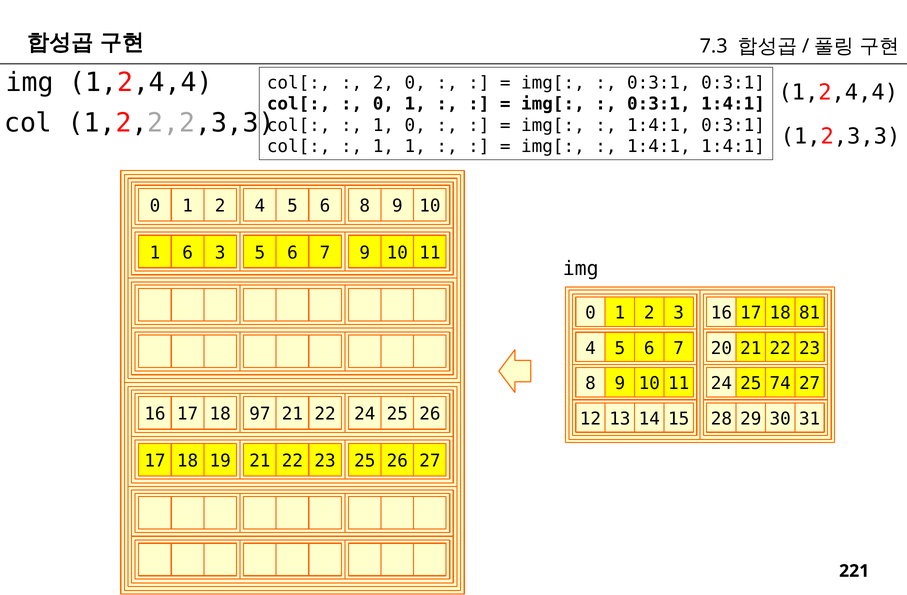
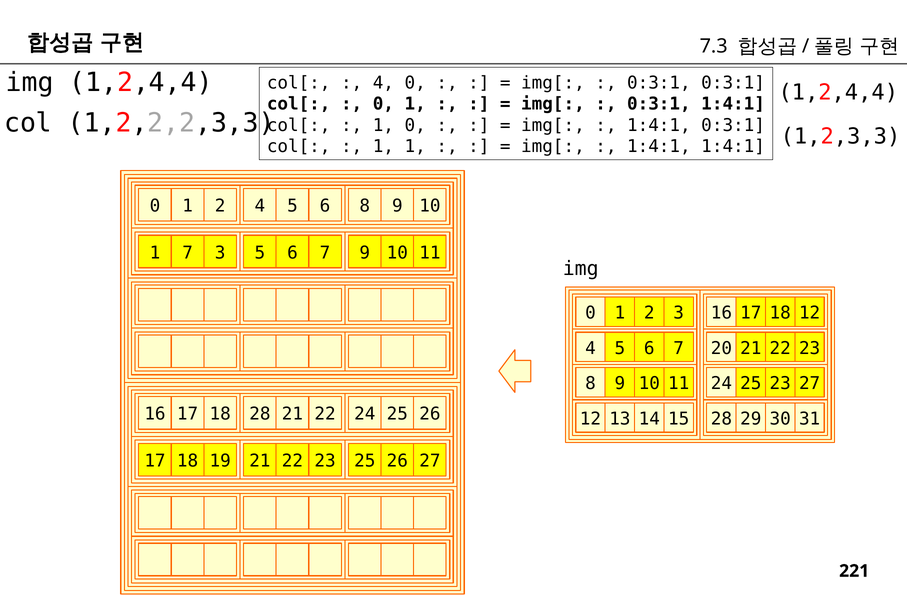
2: 2 -> 4 (383, 83)
1 6: 6 -> 7 (188, 253)
18 81: 81 -> 12 (810, 313)
25 74: 74 -> 23 (780, 384)
18 97: 97 -> 28 (260, 415)
